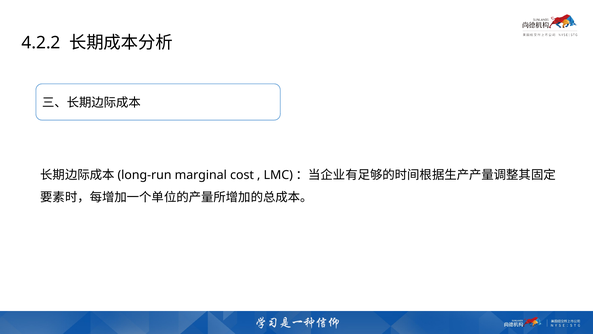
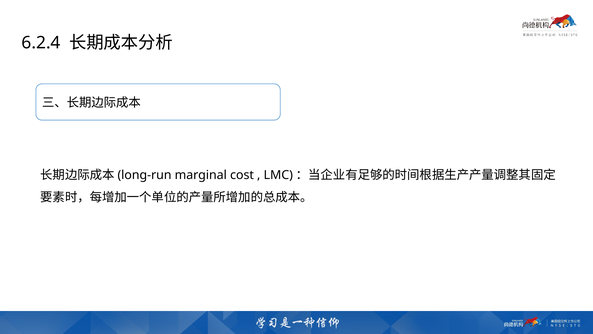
4.2.2: 4.2.2 -> 6.2.4 (41, 43)
